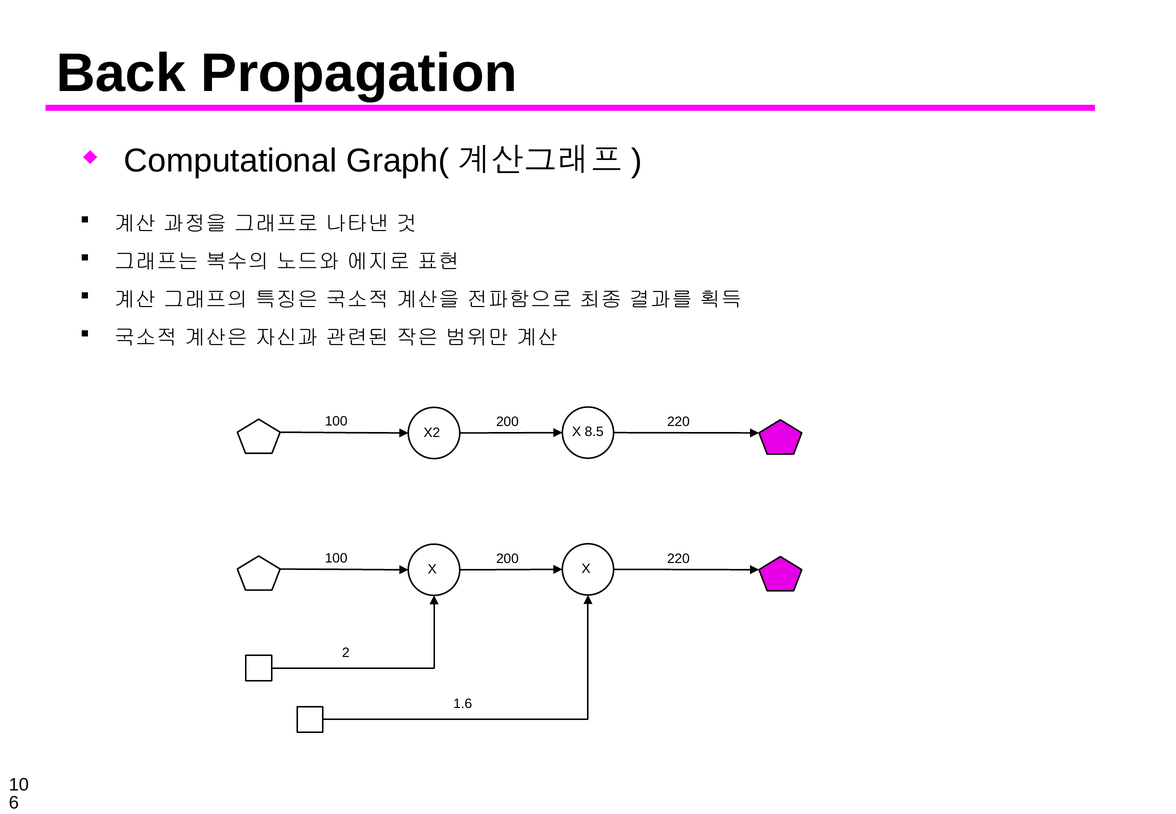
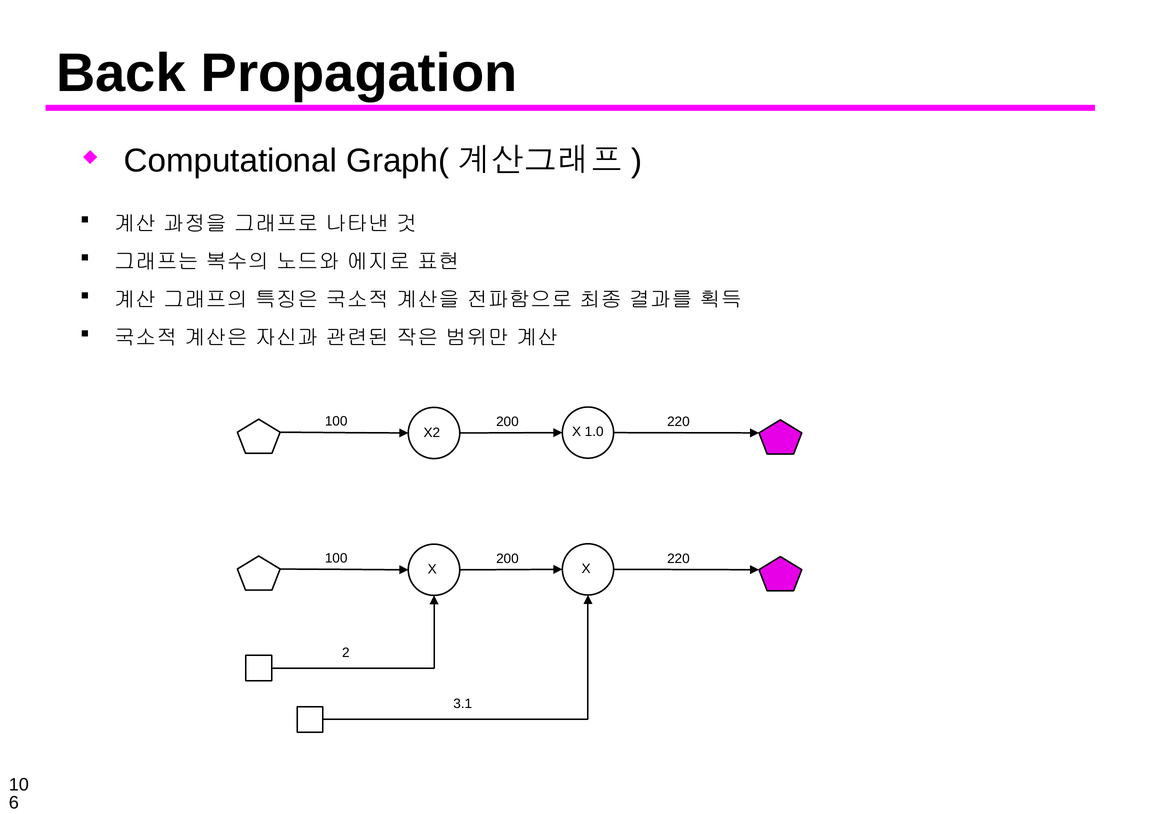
8.5: 8.5 -> 1.0 (594, 432)
1.6: 1.6 -> 3.1 (463, 704)
